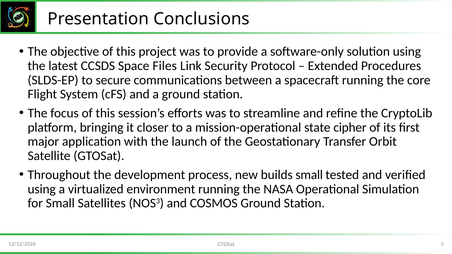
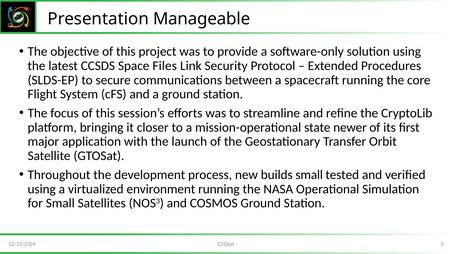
Conclusions: Conclusions -> Manageable (202, 19)
cipher: cipher -> newer (350, 128)
